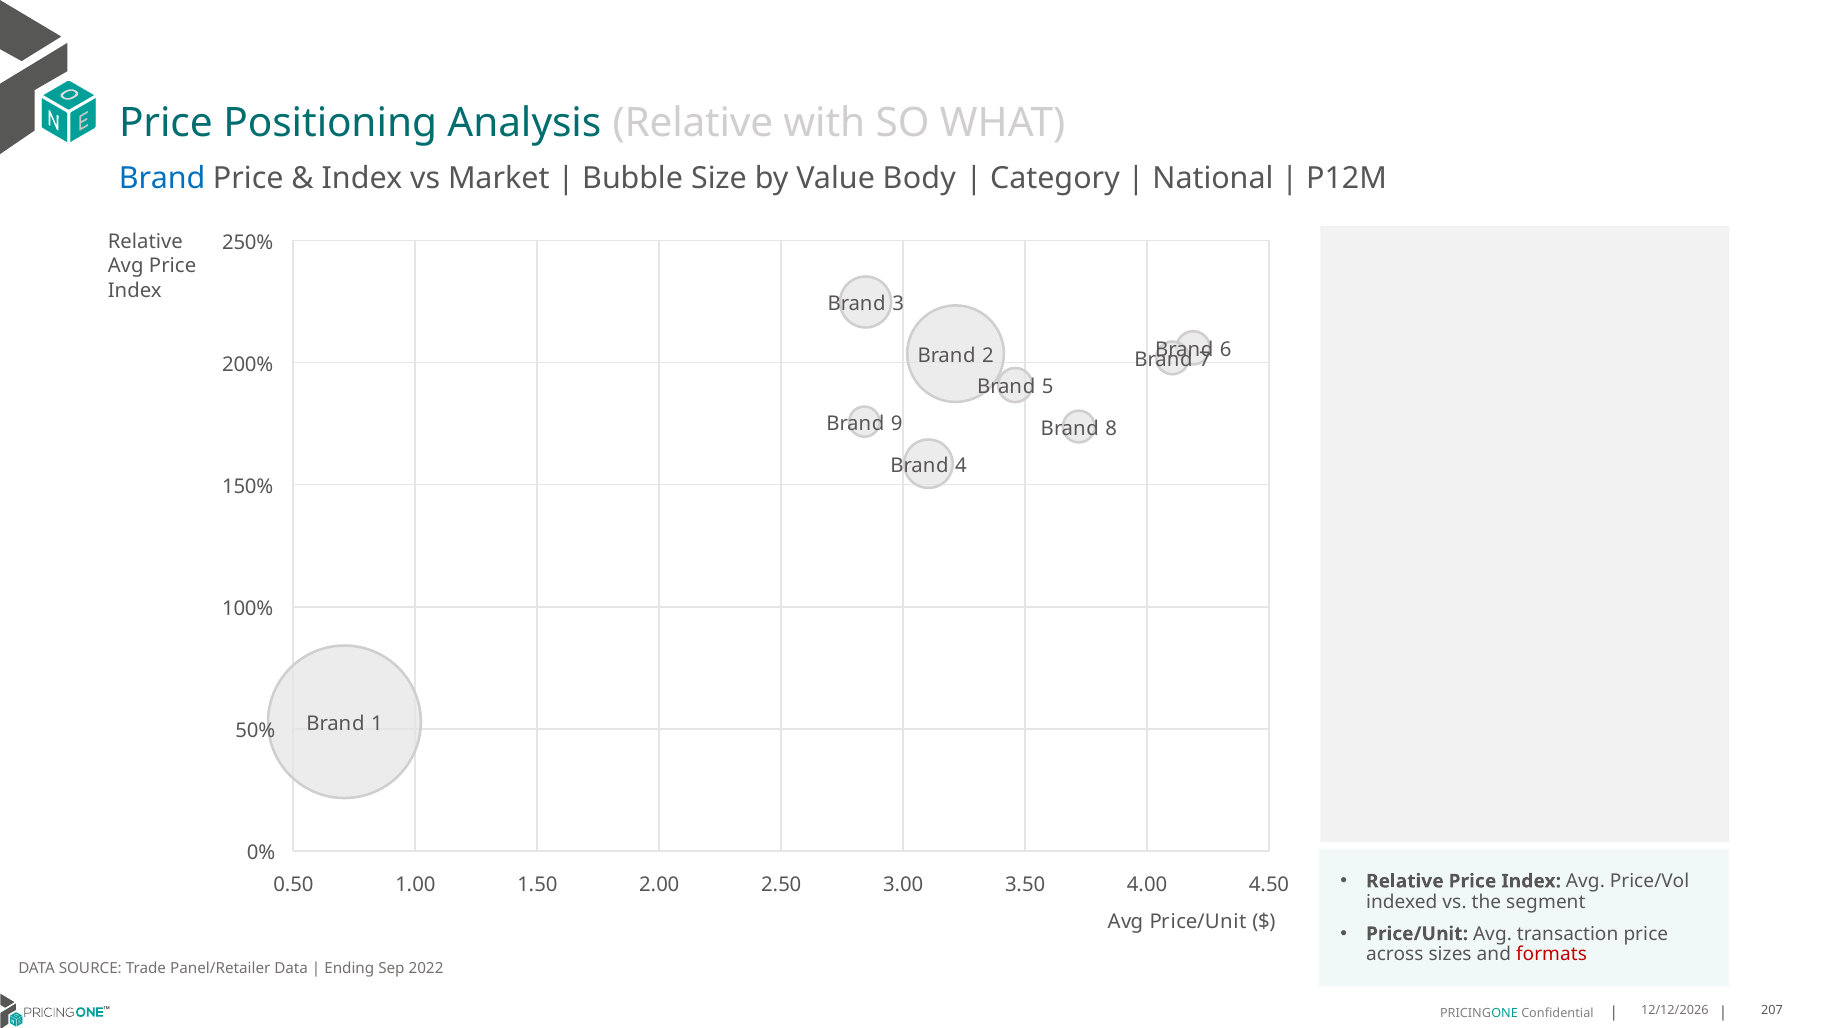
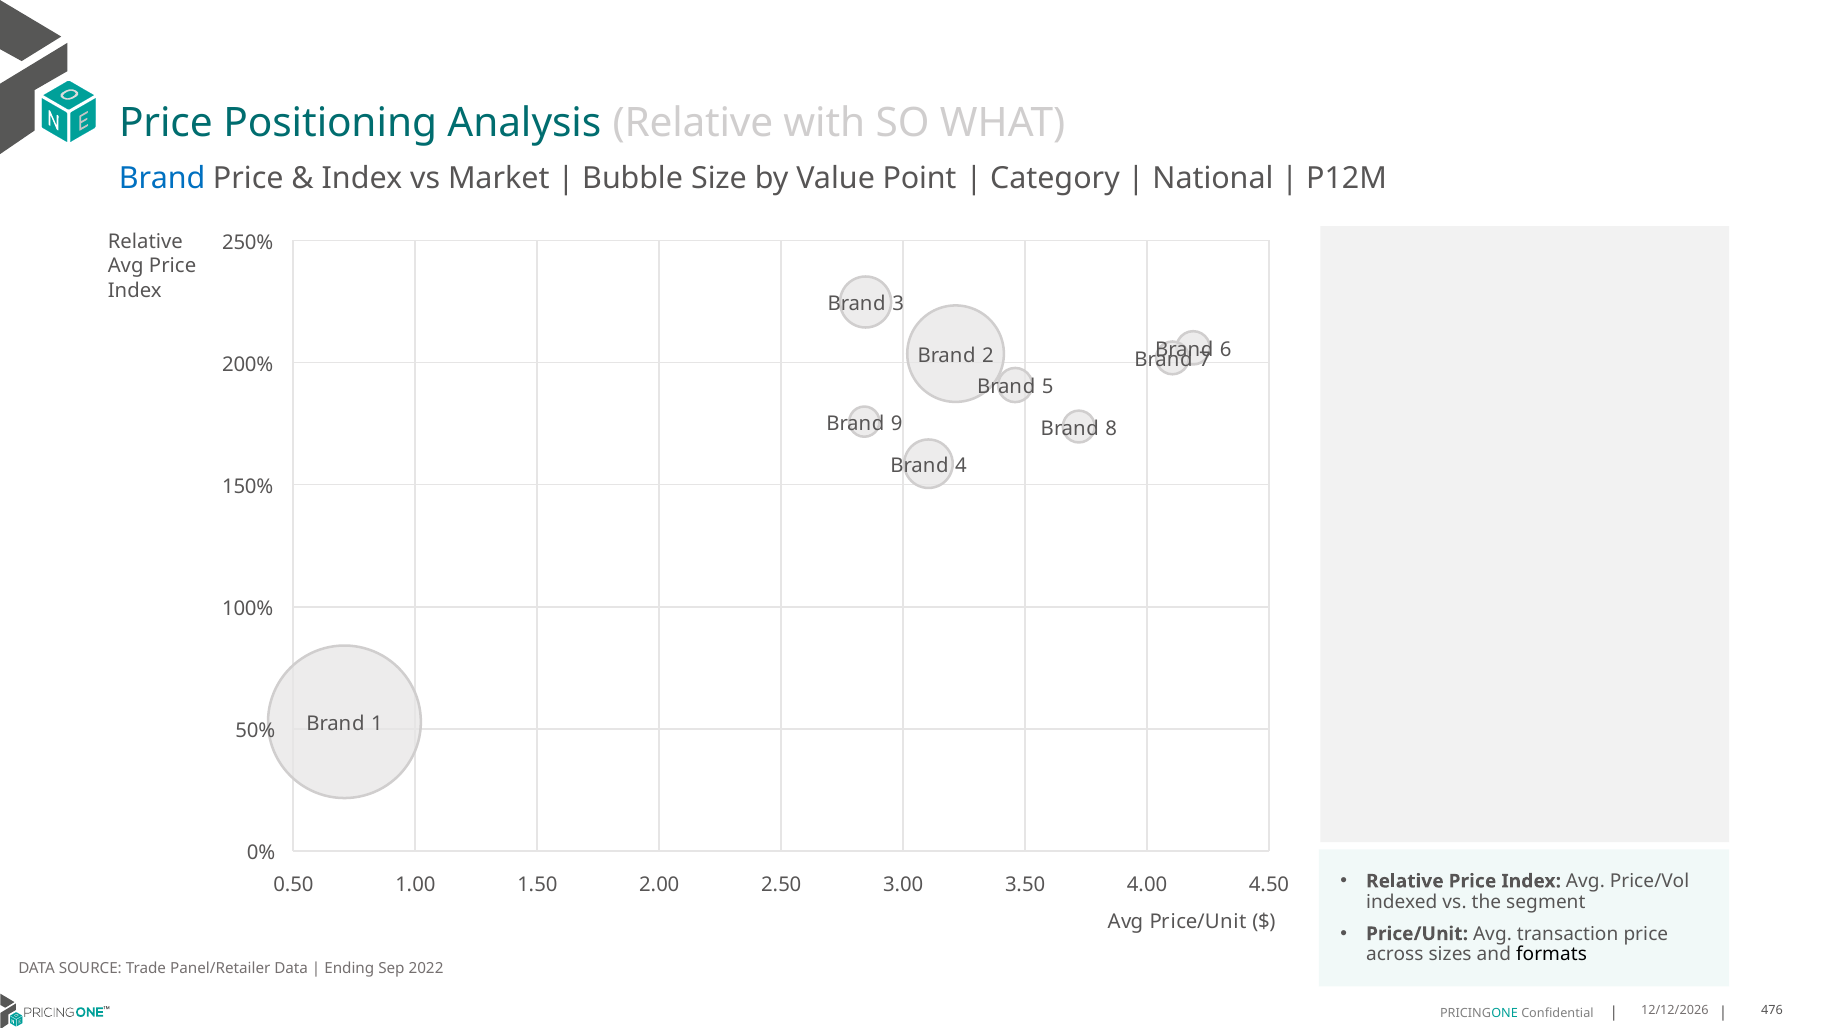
Body: Body -> Point (920, 178)
formats colour: red -> black (1552, 955)
207: 207 -> 476 (1772, 1011)
